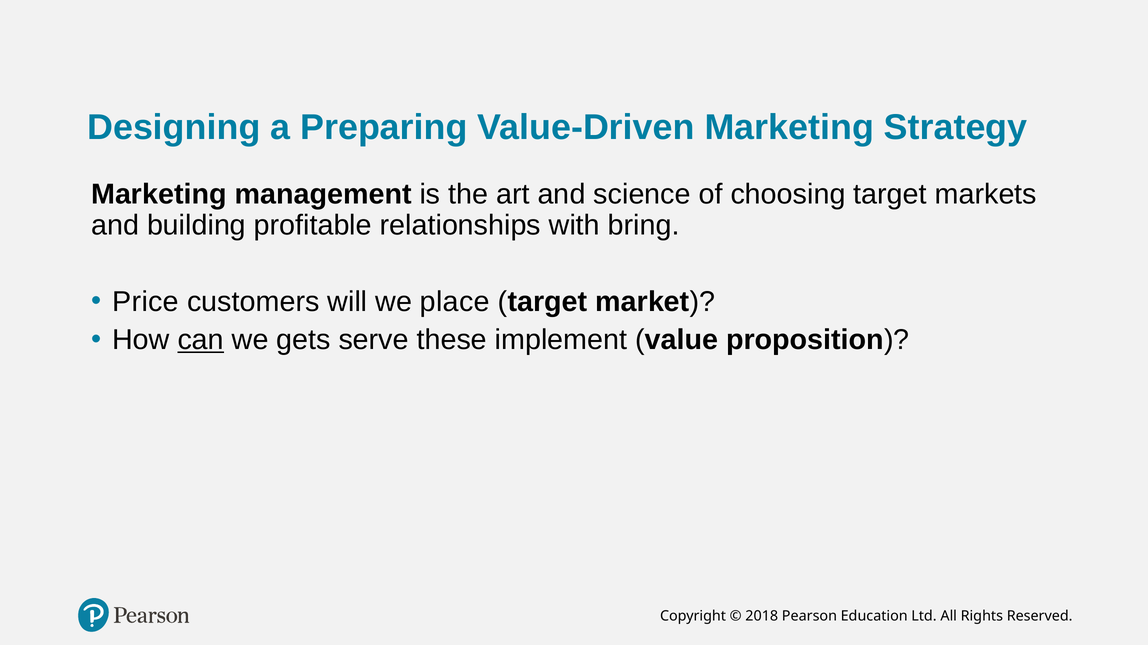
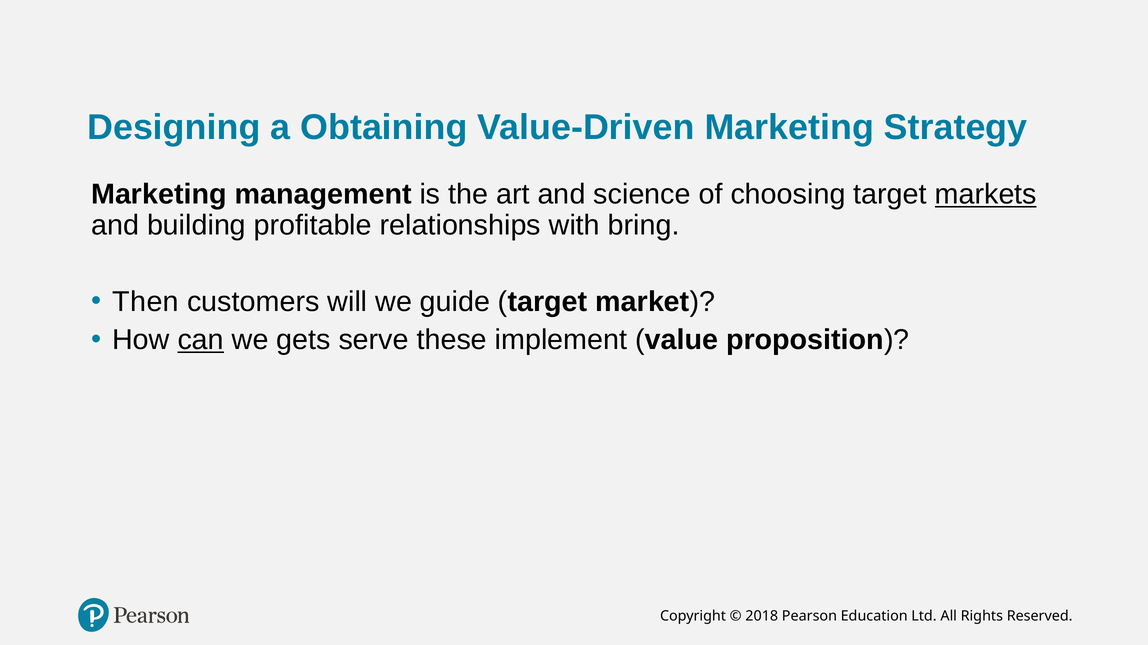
Preparing: Preparing -> Obtaining (384, 128)
markets underline: none -> present (986, 195)
Price: Price -> Then (146, 302)
place: place -> guide (455, 302)
